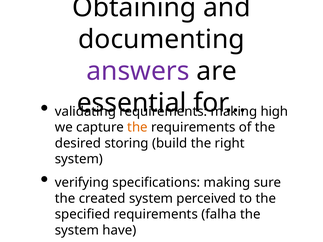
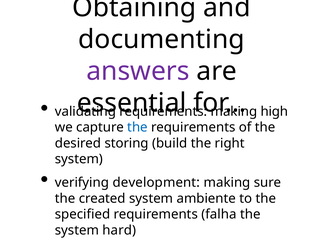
the colour: orange -> blue (137, 127)
specifications: specifications -> development (156, 183)
perceived: perceived -> ambiente (206, 199)
have: have -> hard (119, 230)
